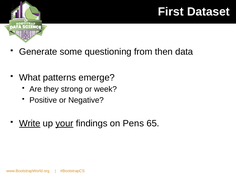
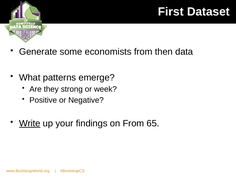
questioning: questioning -> economists (108, 52)
your underline: present -> none (64, 123)
on Pens: Pens -> From (133, 123)
